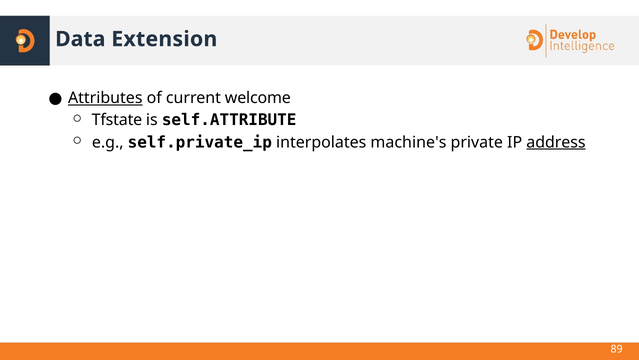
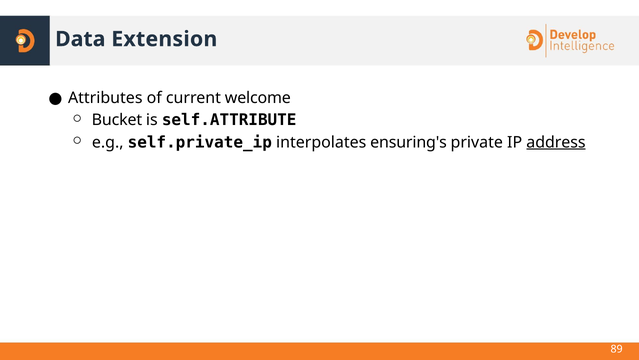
Attributes underline: present -> none (105, 98)
Tfstate: Tfstate -> Bucket (117, 120)
machine's: machine's -> ensuring's (409, 142)
